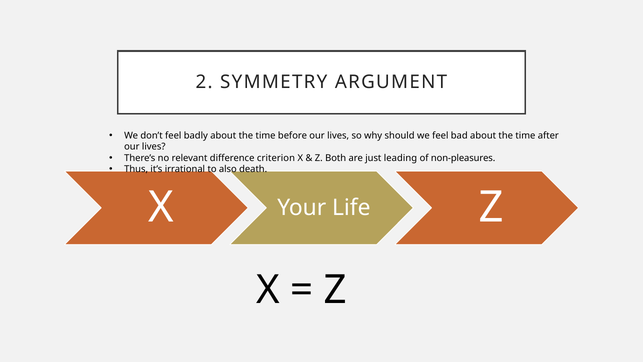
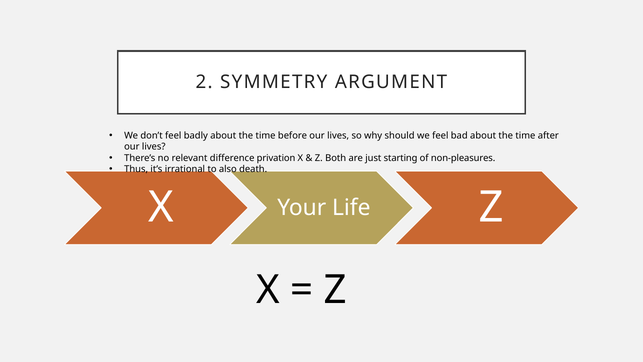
criterion: criterion -> privation (276, 158)
leading: leading -> starting (401, 158)
